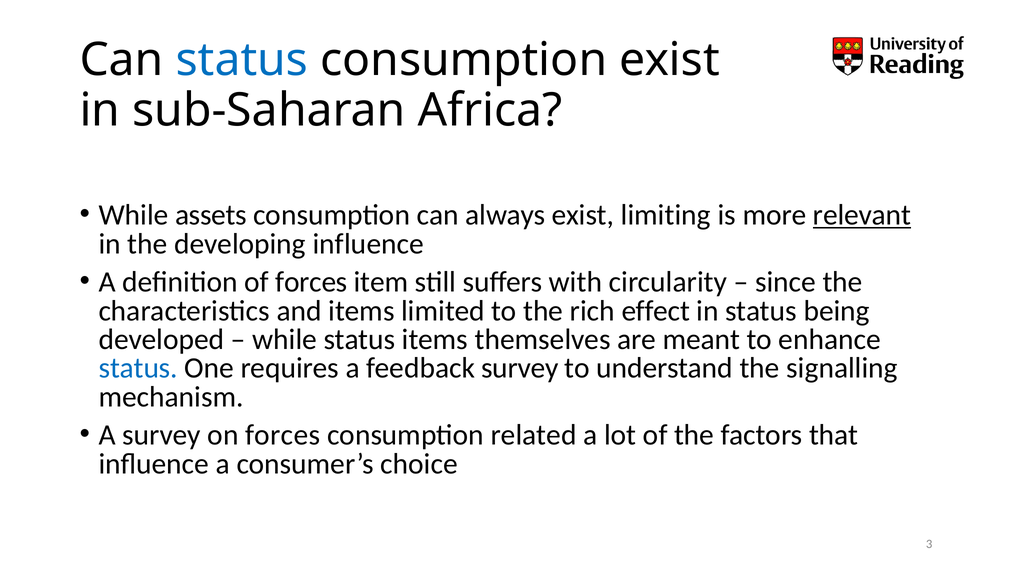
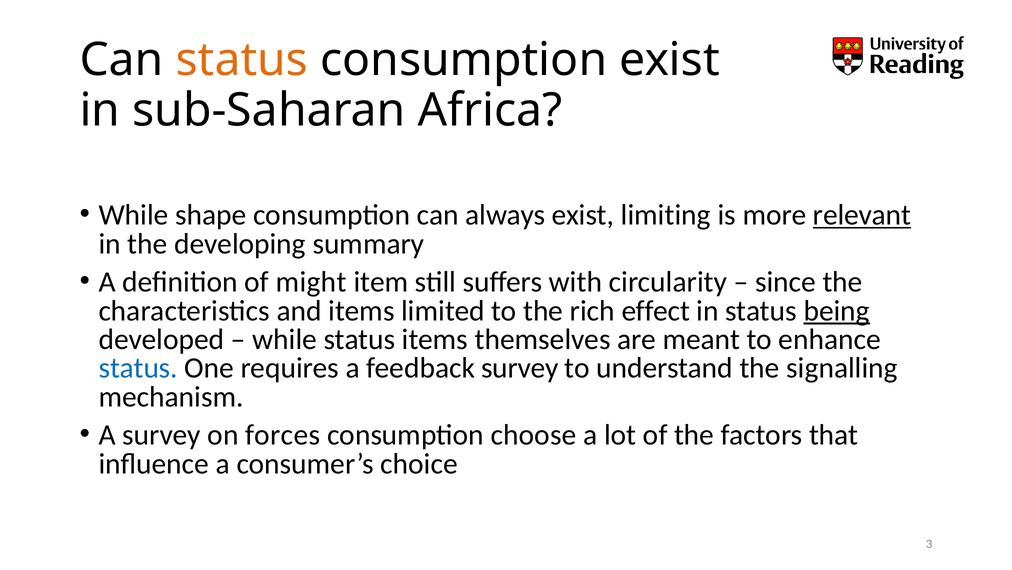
status colour: blue -> orange (242, 60)
assets: assets -> shape (211, 215)
developing influence: influence -> summary (368, 243)
of forces: forces -> might (311, 282)
being underline: none -> present (837, 310)
related: related -> choose (534, 435)
